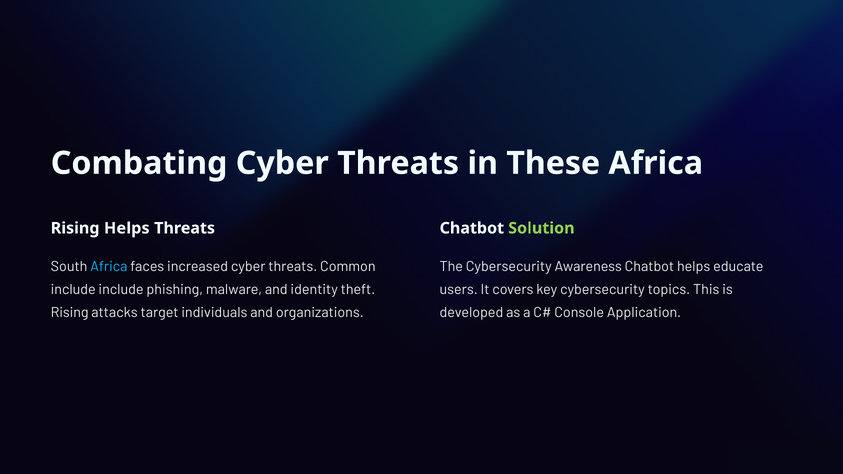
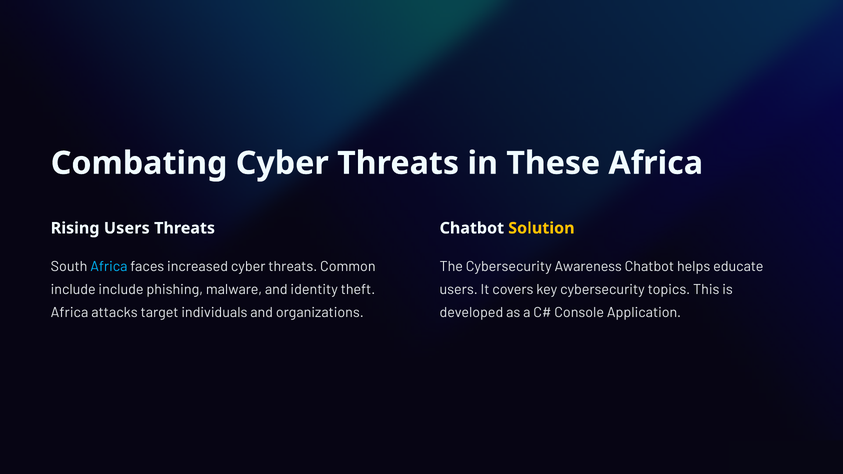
Rising Helps: Helps -> Users (127, 228)
Solution colour: light green -> yellow (541, 228)
Rising: Rising -> Africa (70, 313)
